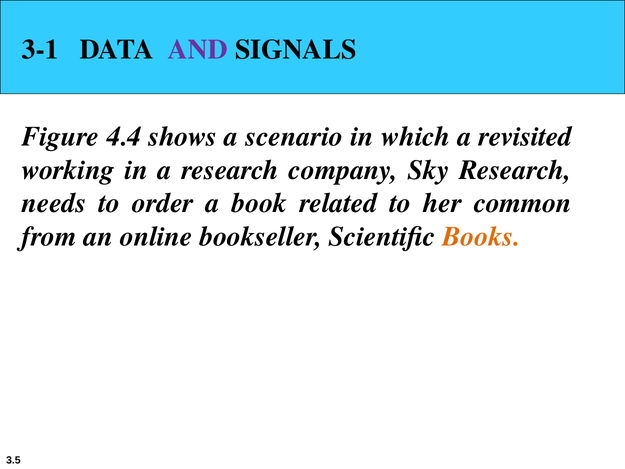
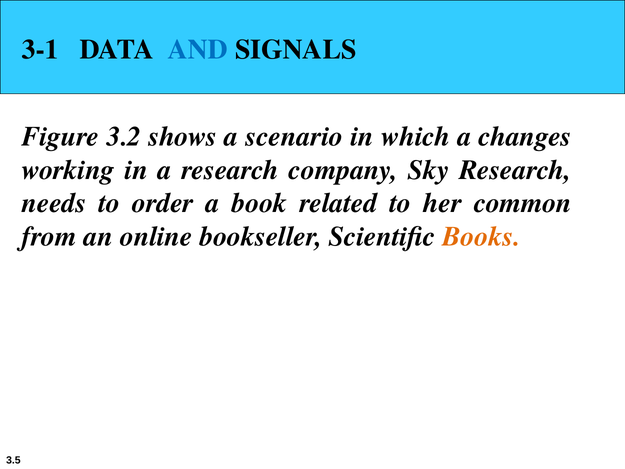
AND colour: purple -> blue (198, 49)
4.4: 4.4 -> 3.2 (124, 136)
revisited: revisited -> changes (525, 136)
